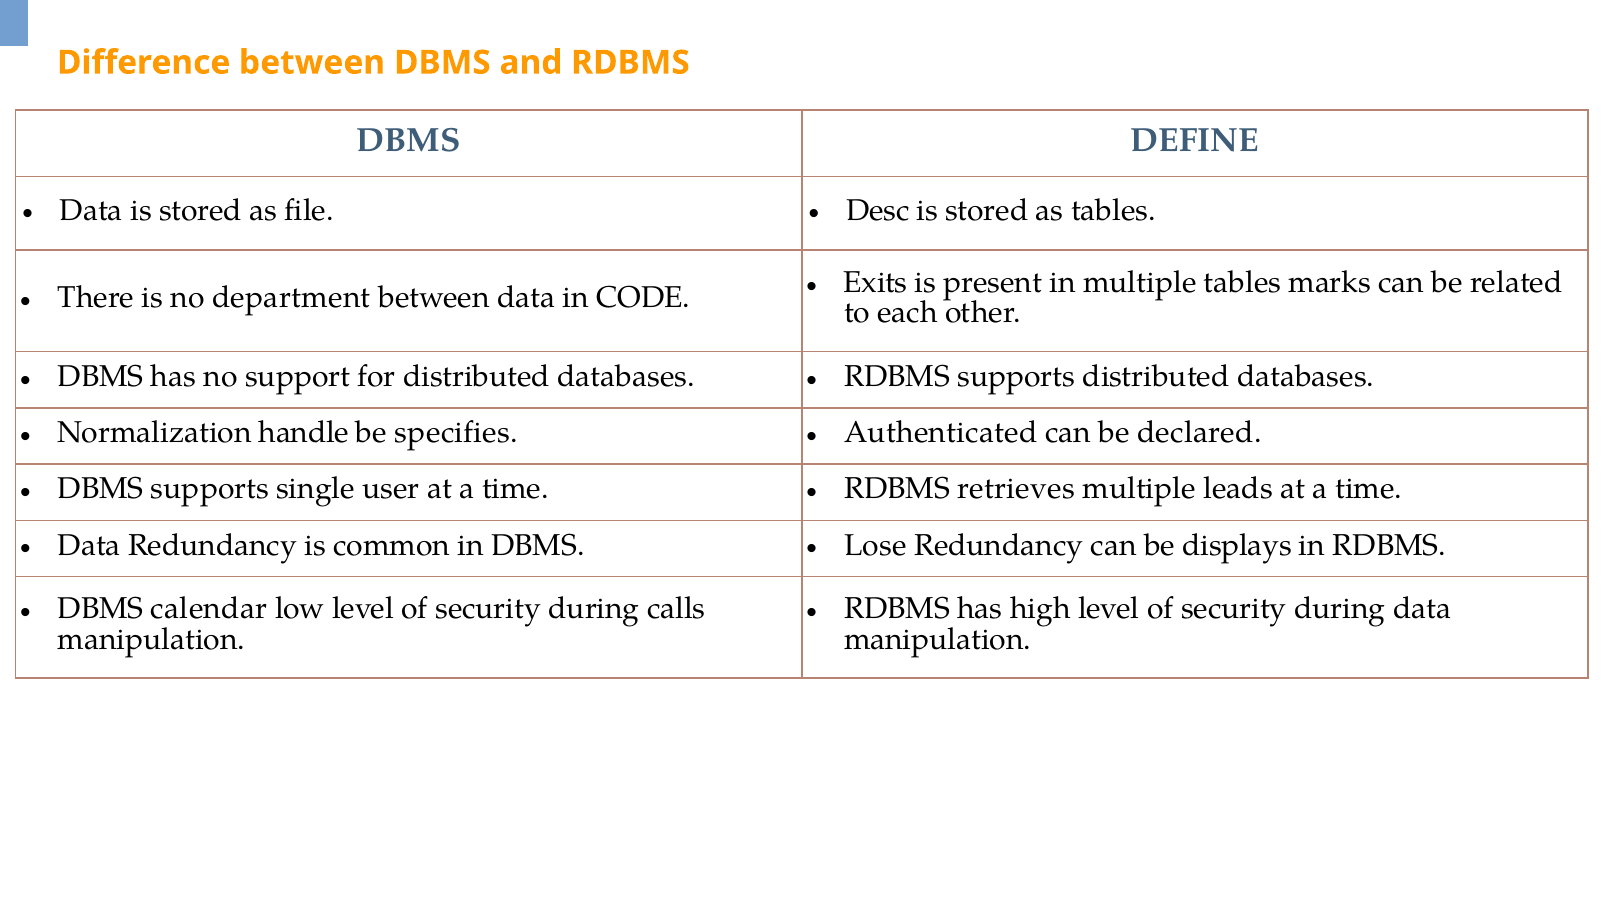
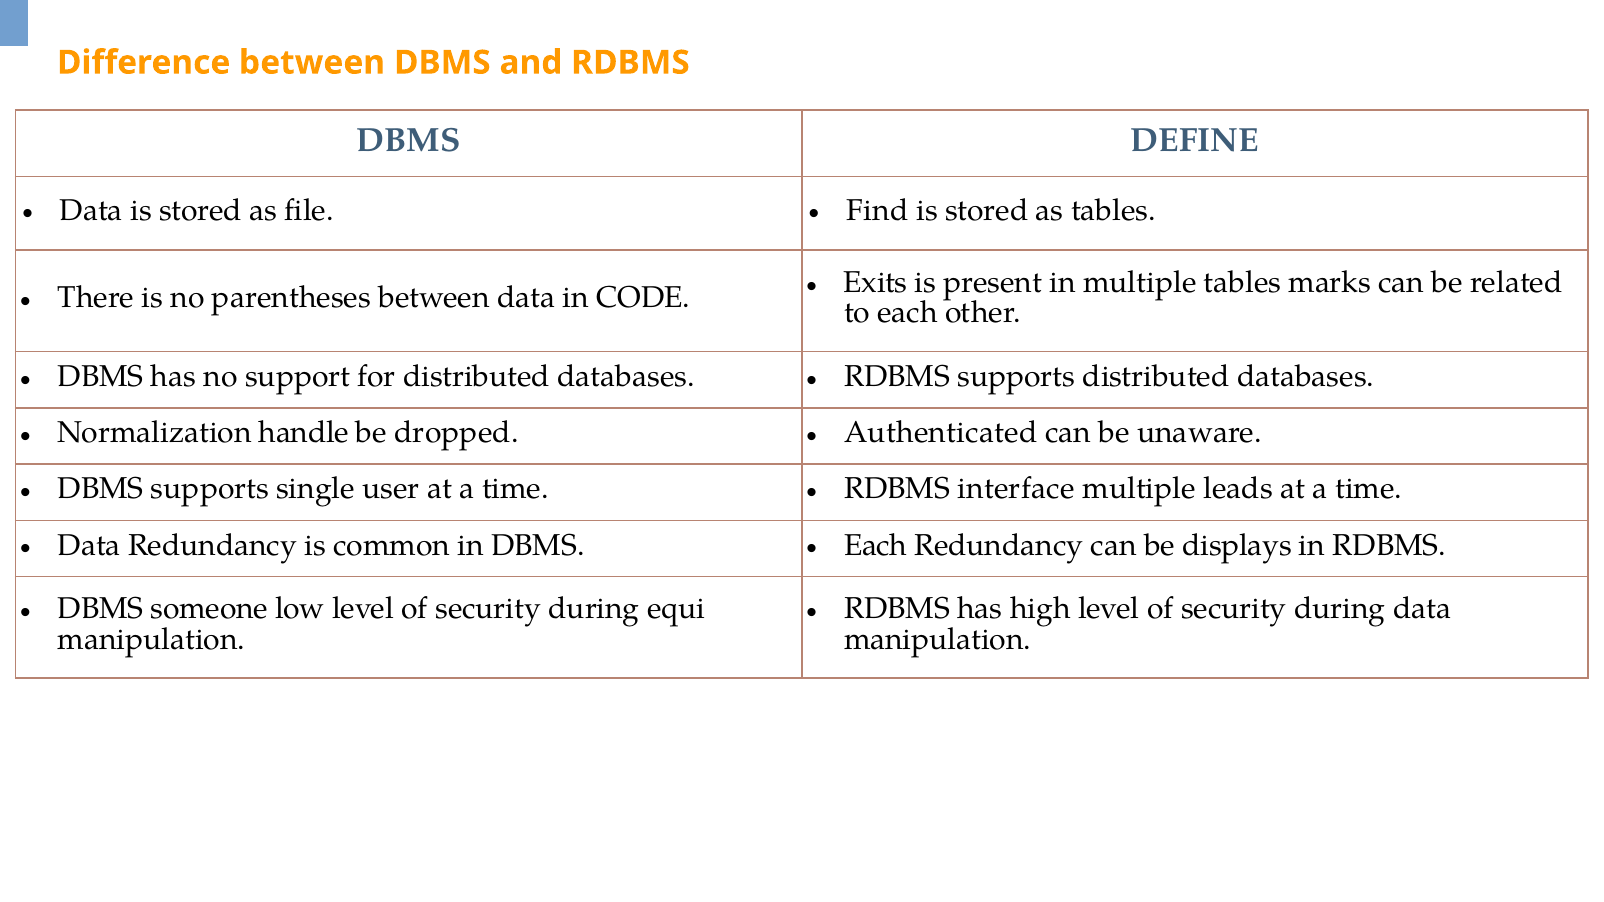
Desc: Desc -> Find (878, 210)
department: department -> parentheses (292, 298)
specifies: specifies -> dropped (457, 433)
declared: declared -> unaware (1200, 433)
retrieves: retrieves -> interface (1016, 489)
Lose: Lose -> Each (876, 545)
calendar: calendar -> someone (209, 609)
calls: calls -> equi (676, 609)
